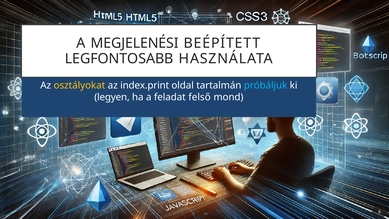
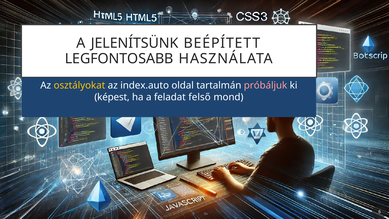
MEGJELENÉSI: MEGJELENÉSI -> JELENÍTSÜNK (135, 43)
index.print: index.print -> index.auto (145, 85)
próbáljuk colour: light blue -> pink (266, 85)
legyen: legyen -> képest (112, 97)
